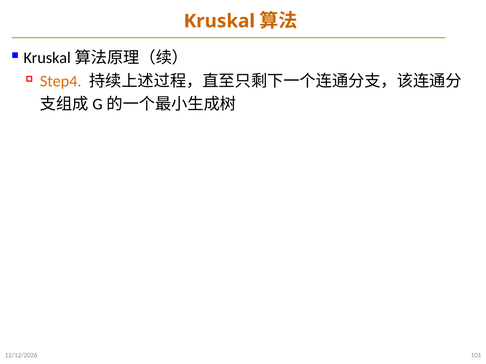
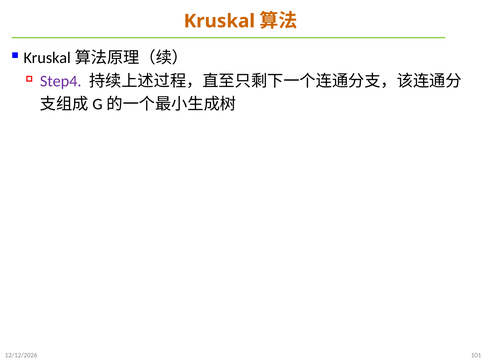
Step4 colour: orange -> purple (61, 81)
